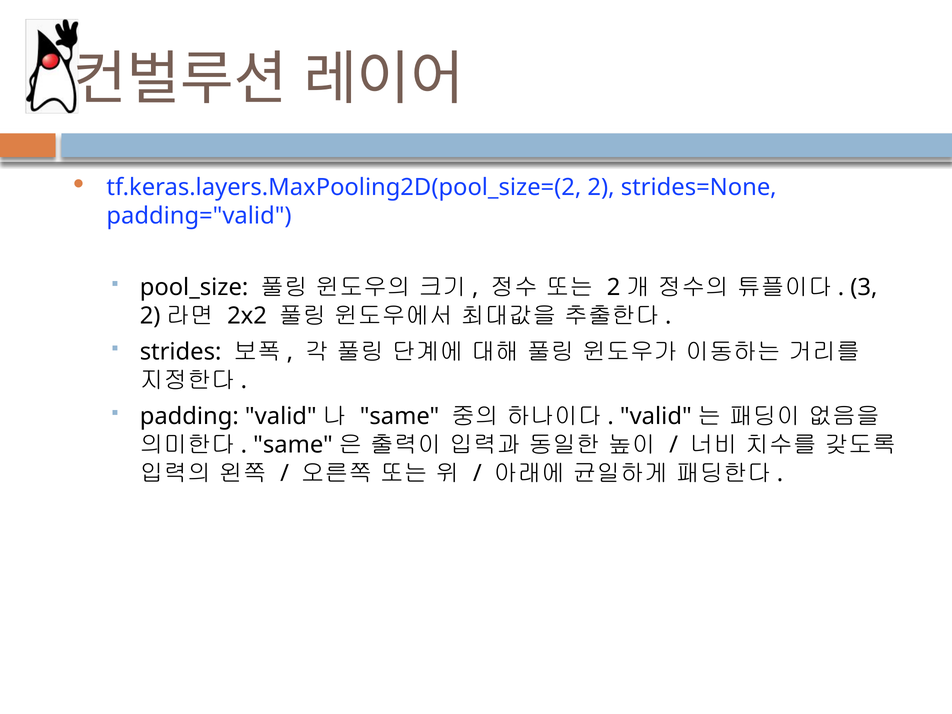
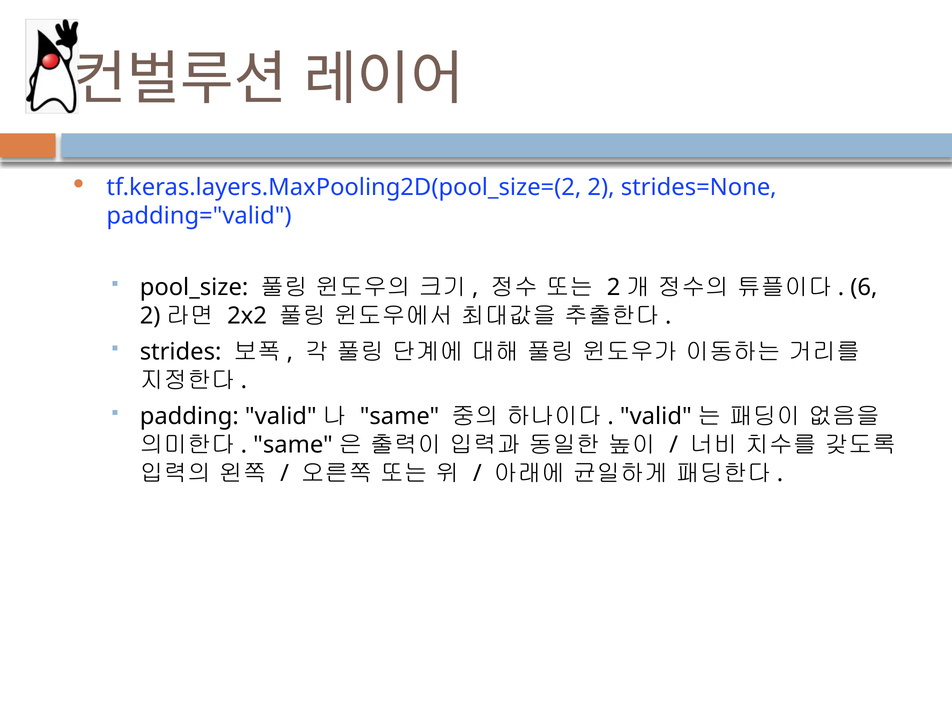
3: 3 -> 6 (864, 287)
